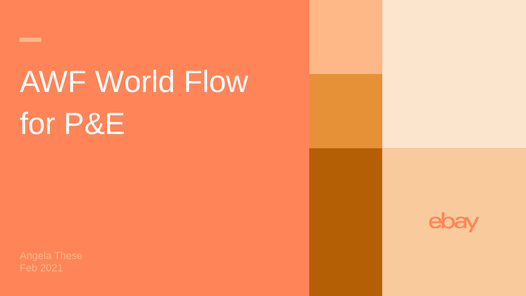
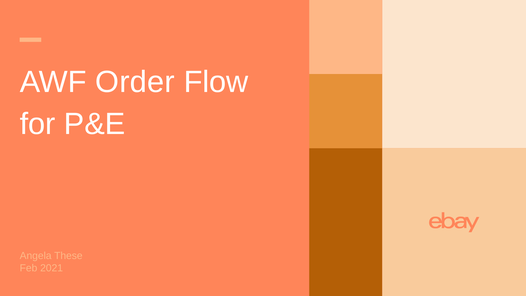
World: World -> Order (135, 82)
